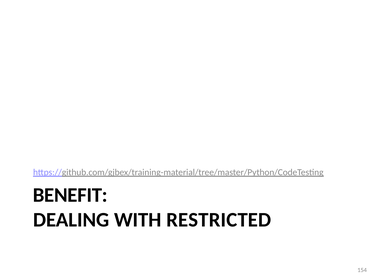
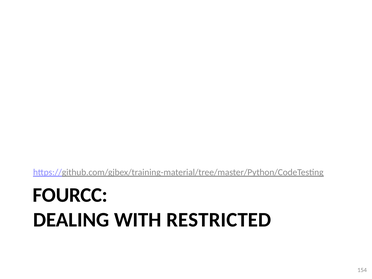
BENEFIT: BENEFIT -> FOURCC (70, 195)
